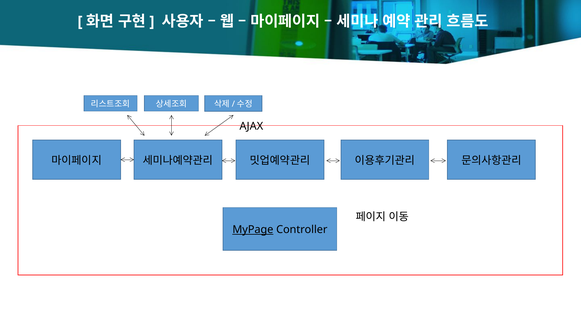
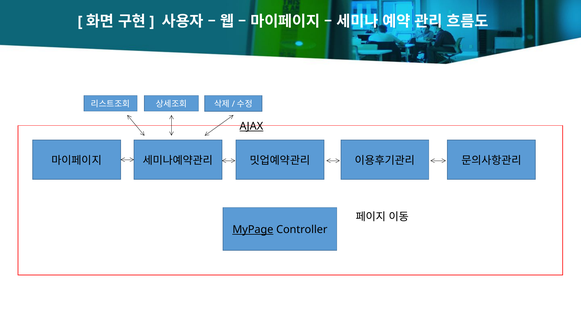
AJAX underline: none -> present (251, 126)
